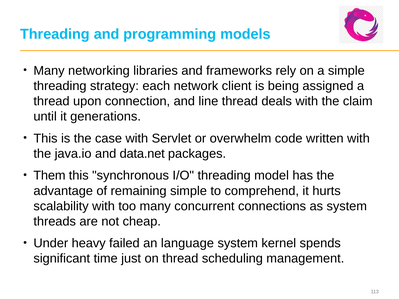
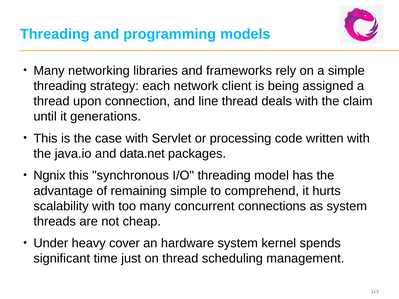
overwhelm: overwhelm -> processing (241, 138)
Them: Them -> Ngnix (49, 176)
failed: failed -> cover (124, 243)
language: language -> hardware (187, 243)
